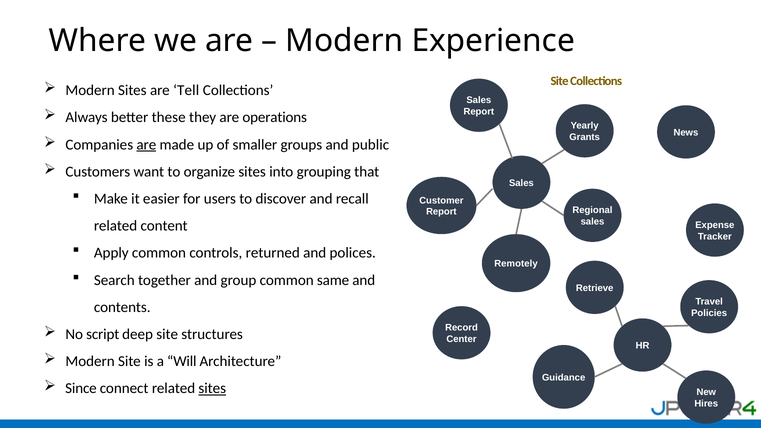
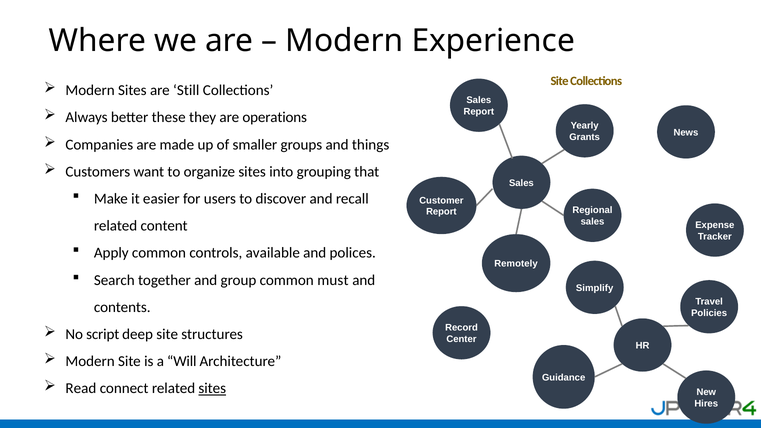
Tell: Tell -> Still (186, 90)
are underline: present -> none (146, 145)
public: public -> things (371, 145)
returned: returned -> available (273, 253)
same: same -> must (333, 280)
Retrieve: Retrieve -> Simplify (595, 288)
Since: Since -> Read (81, 388)
